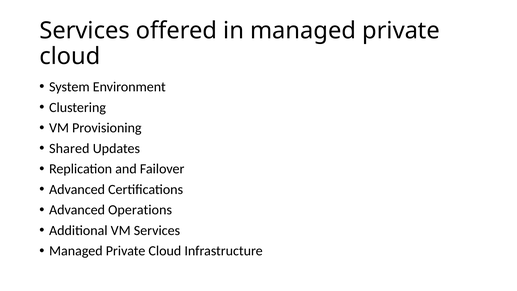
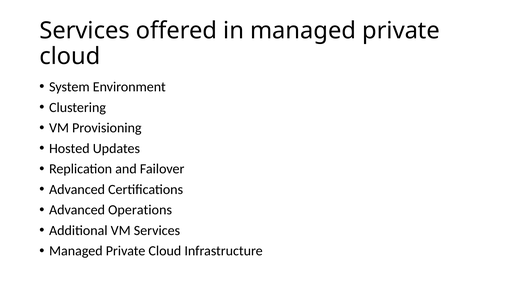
Shared: Shared -> Hosted (69, 148)
